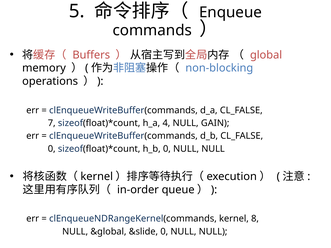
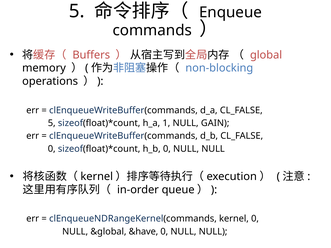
7: 7 -> 5 (52, 123)
4: 4 -> 1 (166, 123)
kernel 8: 8 -> 0 (255, 219)
&slide: &slide -> &have (143, 232)
